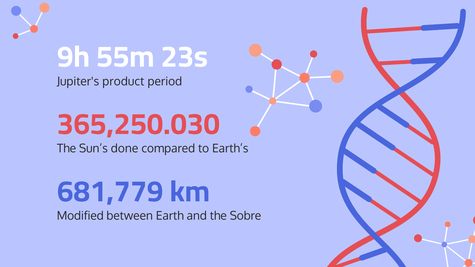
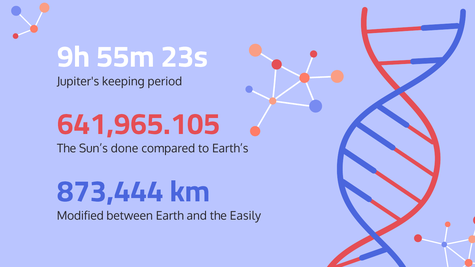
product: product -> keeping (123, 81)
365,250.030: 365,250.030 -> 641,965.105 (138, 124)
681,779: 681,779 -> 873,444 (110, 192)
Sobre: Sobre -> Easily (245, 216)
